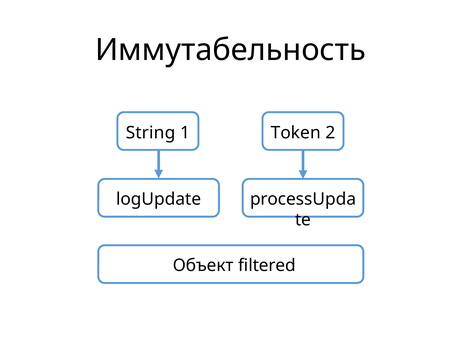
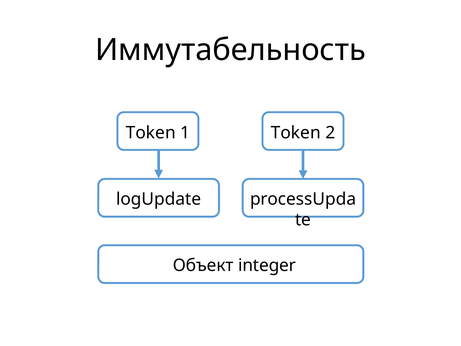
String: String -> Token (151, 133)
filtered: filtered -> integer (267, 265)
